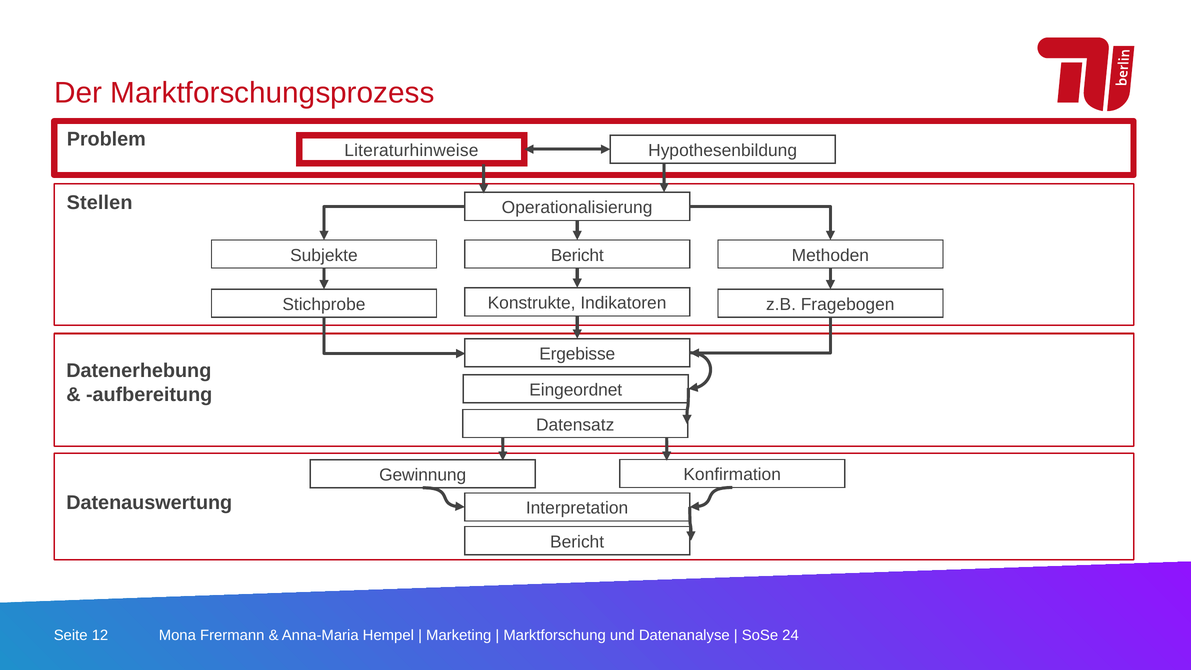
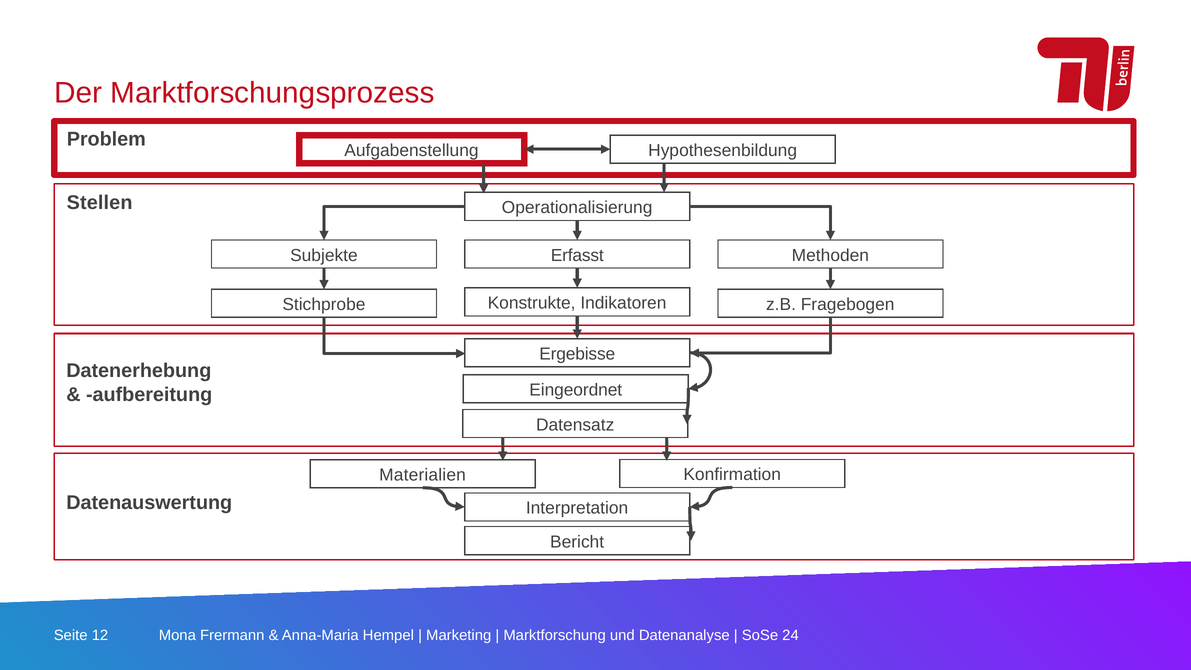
Literaturhinweise: Literaturhinweise -> Aufgabenstellung (411, 150)
Bericht: Bericht -> Erfasst (577, 255)
Gewinnung: Gewinnung -> Materialien (423, 475)
